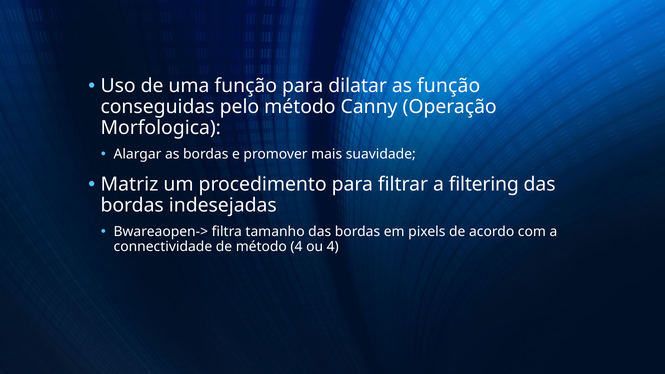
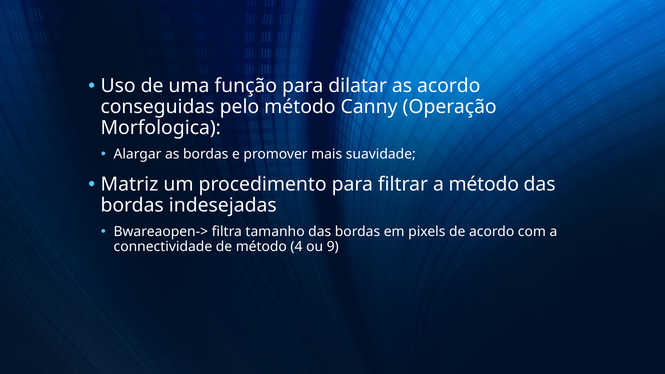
as função: função -> acordo (449, 86)
a filtering: filtering -> método (484, 184)
ou 4: 4 -> 9 (333, 247)
